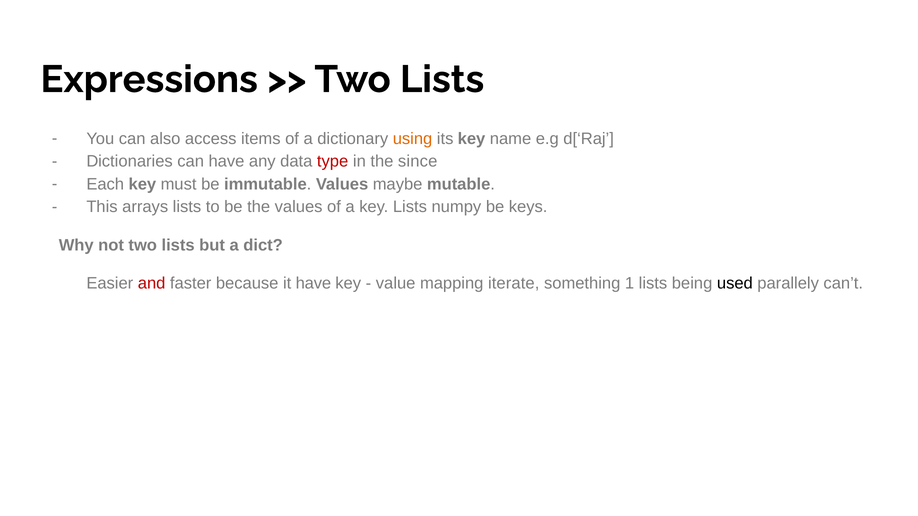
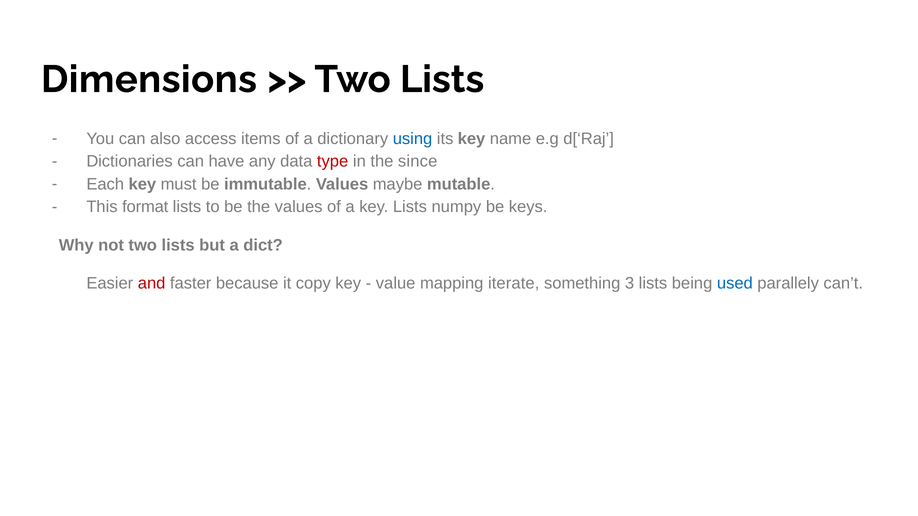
Expressions: Expressions -> Dimensions (149, 79)
using colour: orange -> blue (413, 139)
arrays: arrays -> format (145, 207)
it have: have -> copy (313, 283)
1: 1 -> 3 (630, 283)
used colour: black -> blue (735, 283)
